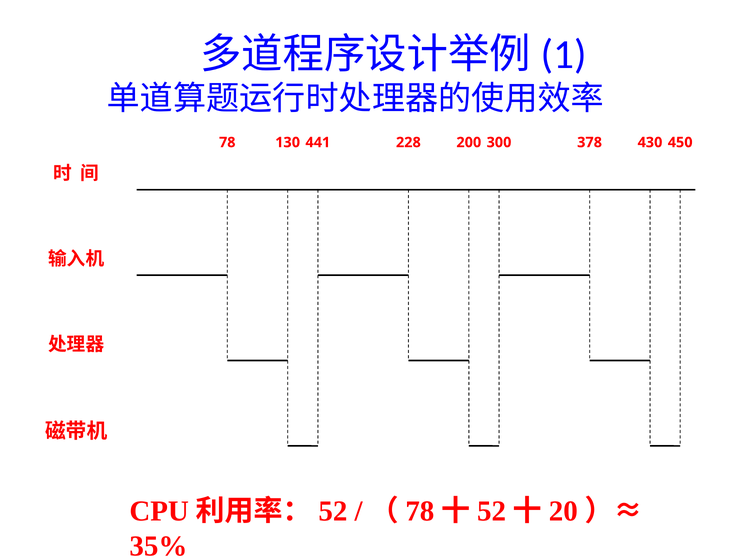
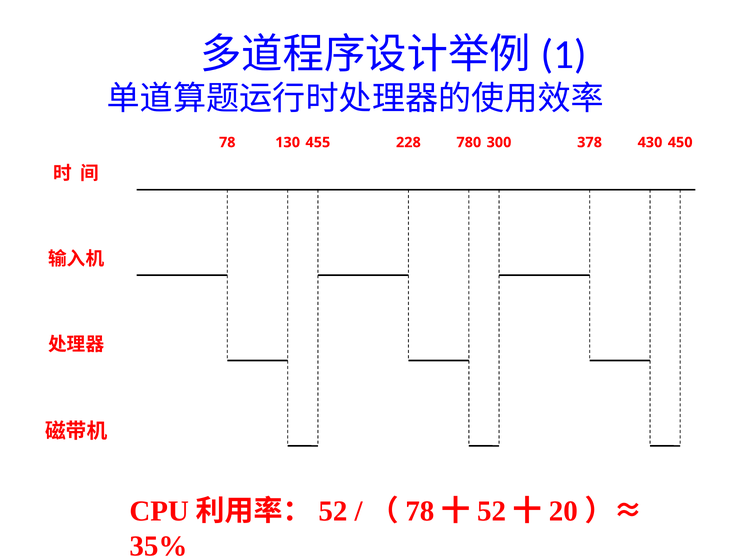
441: 441 -> 455 (318, 142)
200: 200 -> 780 (469, 142)
